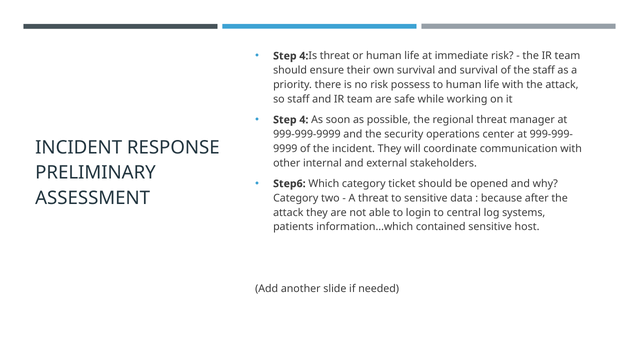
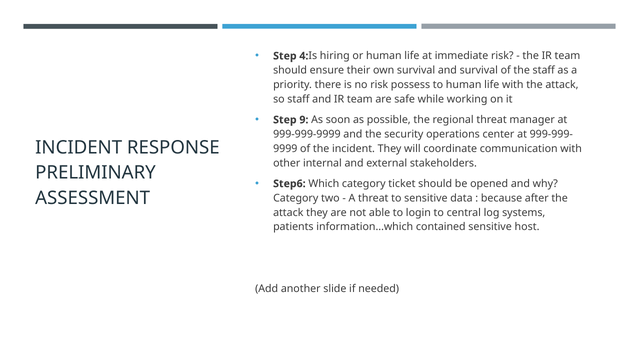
4:Is threat: threat -> hiring (335, 56)
4: 4 -> 9 (304, 120)
